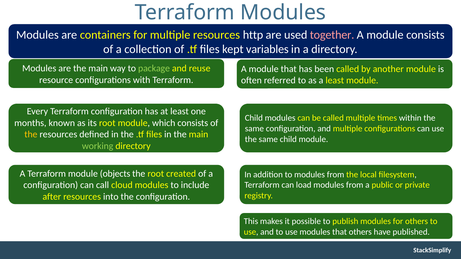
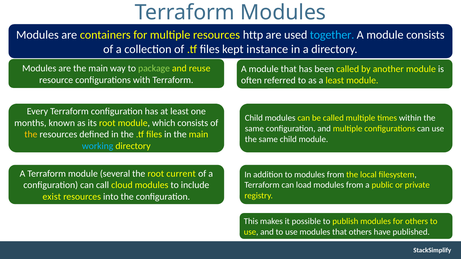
together colour: pink -> light blue (332, 35)
variables: variables -> instance (267, 49)
working colour: light green -> light blue (98, 146)
objects: objects -> several (115, 174)
created: created -> current (181, 174)
after: after -> exist (52, 197)
